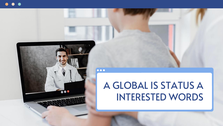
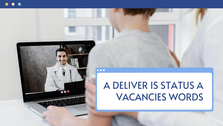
GLOBAL: GLOBAL -> DELIVER (130, 85)
INTERESTED: INTERESTED -> VACANCIES (141, 97)
